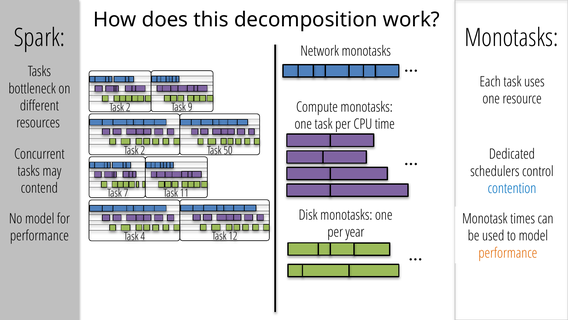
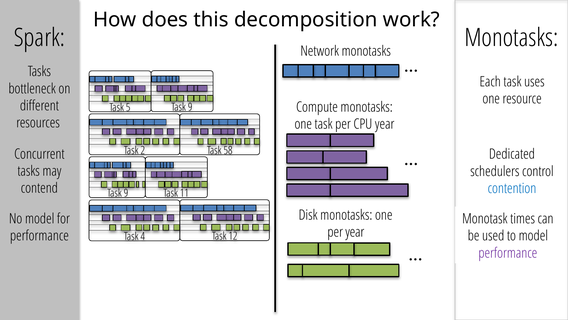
2: 2 -> 5 (128, 107)
CPU time: time -> year (385, 124)
50: 50 -> 58 (228, 150)
7: 7 -> 9 (126, 193)
performance colour: orange -> purple (508, 253)
